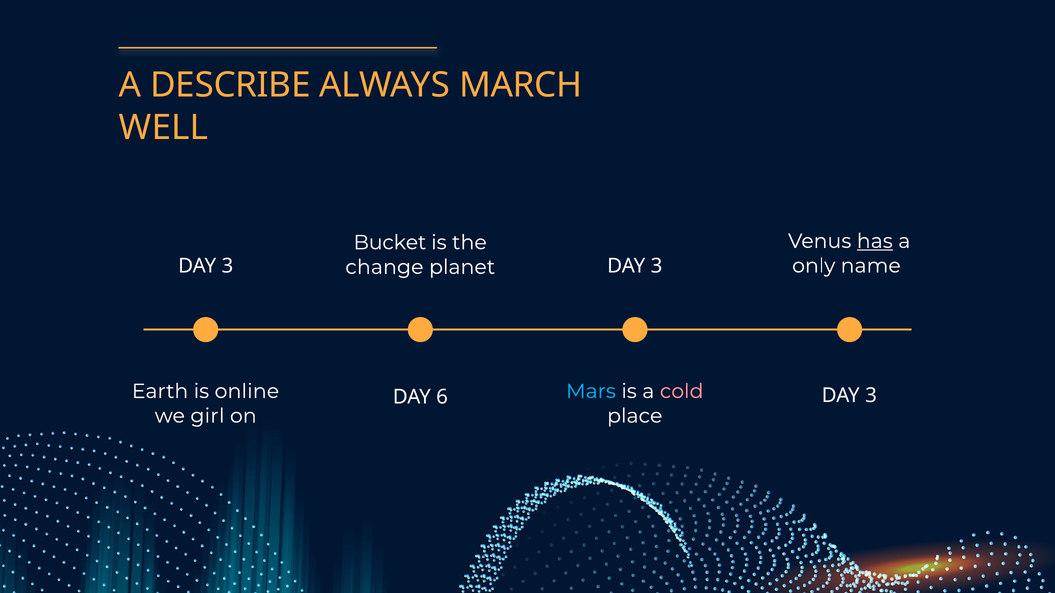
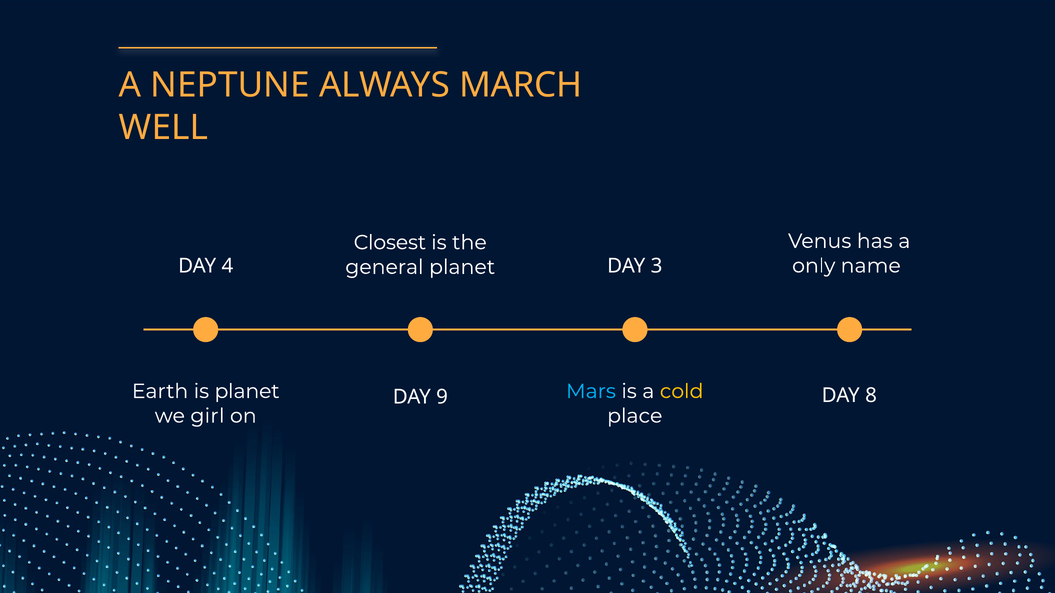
DESCRIBE: DESCRIBE -> NEPTUNE (230, 85)
has underline: present -> none (875, 241)
Bucket: Bucket -> Closest (390, 243)
3: 3 -> 4 (227, 266)
change: change -> general (384, 267)
is online: online -> planet (247, 392)
cold colour: pink -> yellow (682, 392)
3: 3 -> 8 (871, 396)
6: 6 -> 9 (442, 397)
